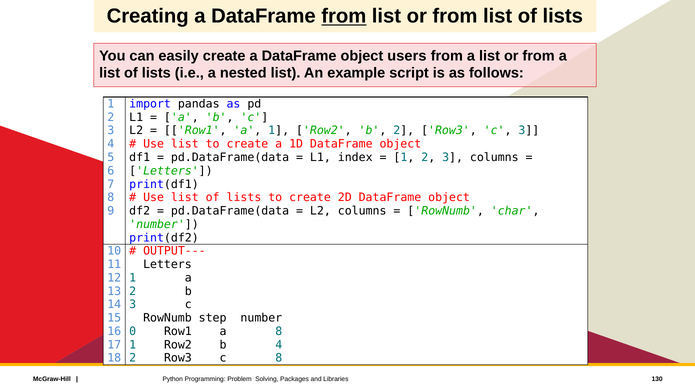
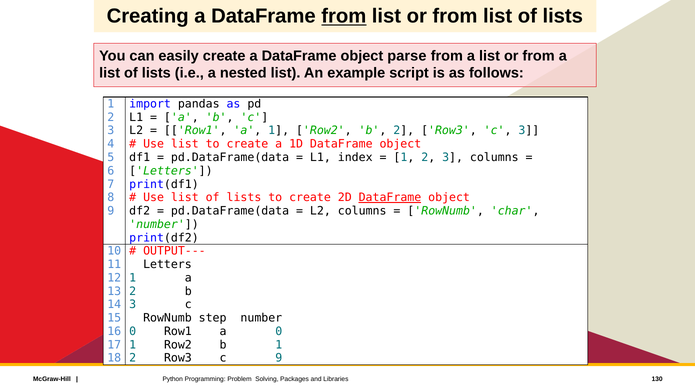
users: users -> parse (407, 56)
DataFrame underline: none -> present (390, 198)
a 8: 8 -> 0 (279, 331)
b 4: 4 -> 1 (279, 345)
c 8: 8 -> 9 (279, 358)
